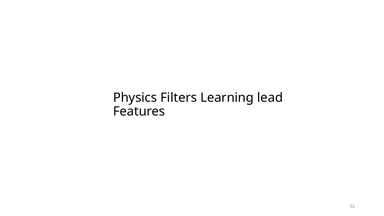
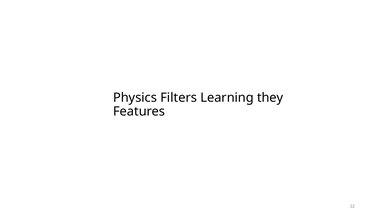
lead: lead -> they (270, 98)
